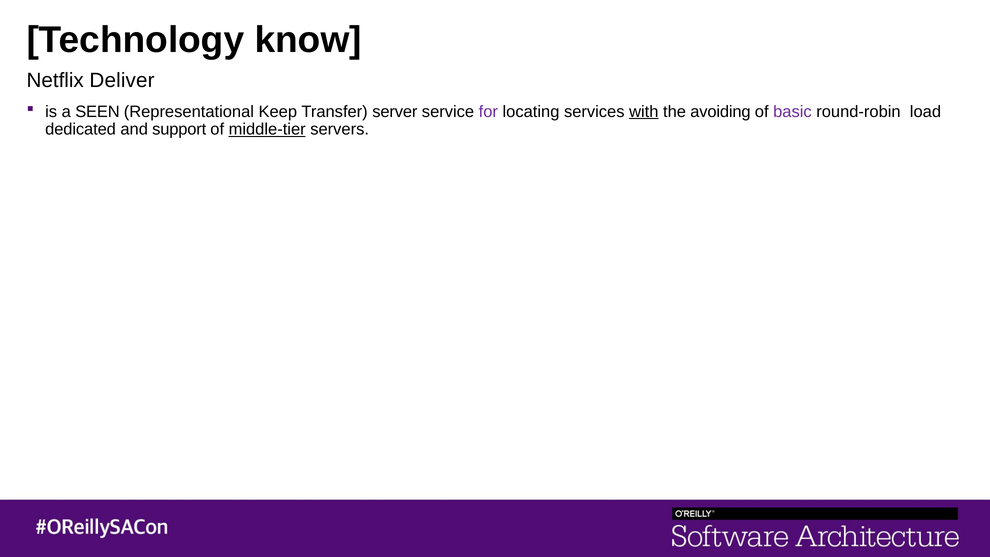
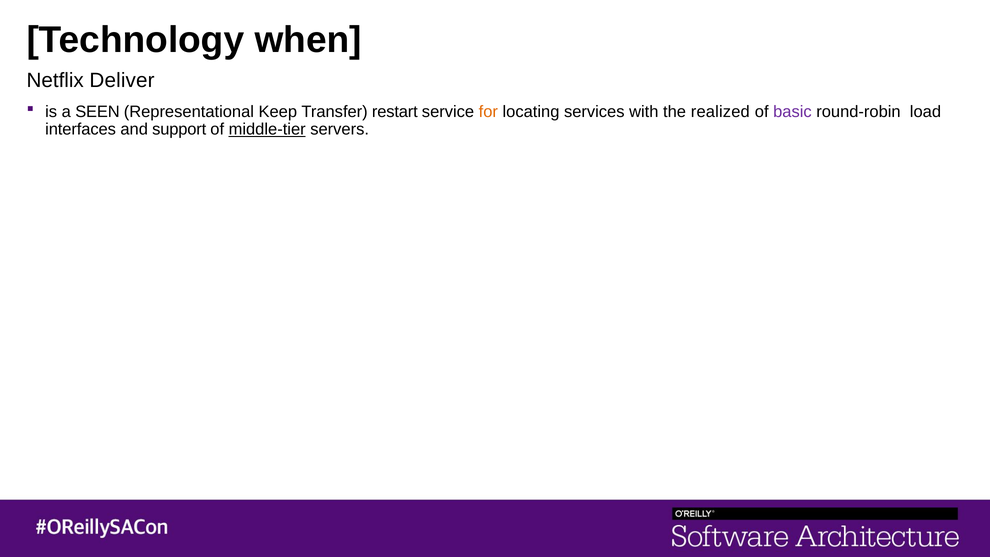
know: know -> when (308, 40)
server: server -> restart (395, 112)
for colour: purple -> orange (488, 112)
with underline: present -> none (644, 112)
avoiding: avoiding -> realized (720, 112)
dedicated: dedicated -> interfaces (81, 129)
